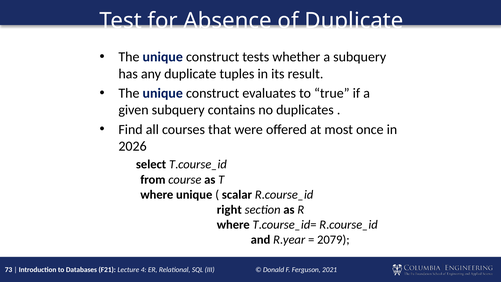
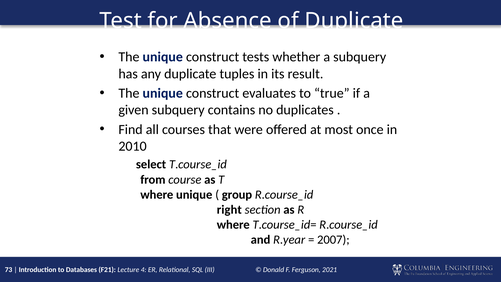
2026: 2026 -> 2010 (133, 146)
scalar: scalar -> group (237, 194)
2079: 2079 -> 2007 (333, 240)
